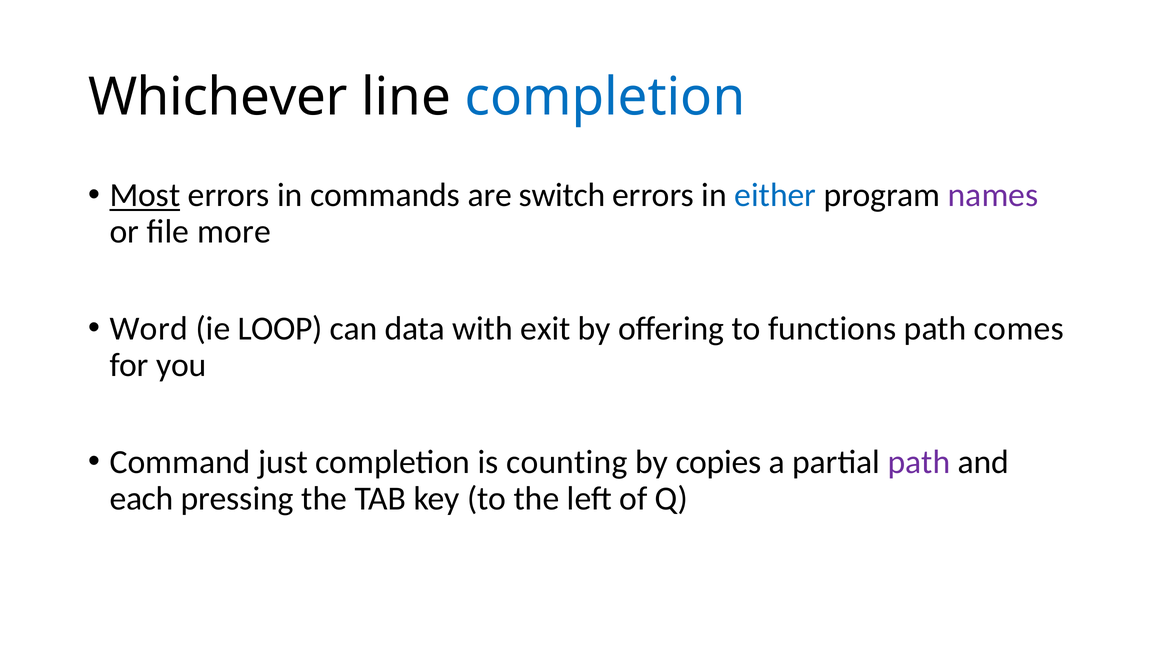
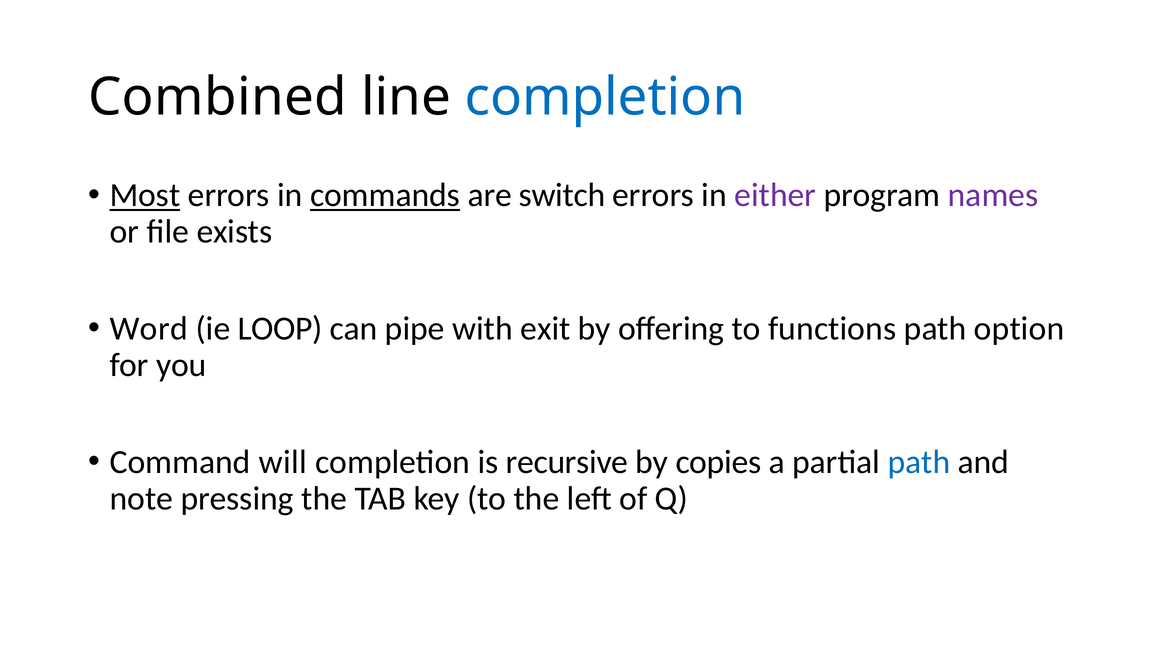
Whichever: Whichever -> Combined (218, 97)
commands underline: none -> present (385, 195)
either colour: blue -> purple (775, 195)
more: more -> exists (234, 232)
data: data -> pipe (415, 329)
comes: comes -> option (1019, 329)
just: just -> will (283, 462)
counting: counting -> recursive (567, 462)
path colour: purple -> blue (919, 462)
each: each -> note (141, 498)
